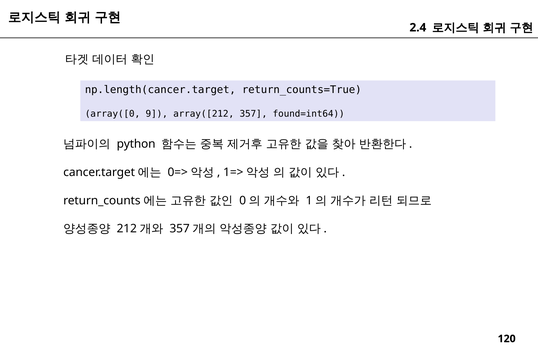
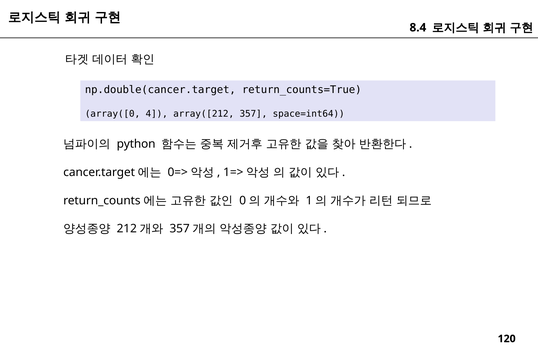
2.4: 2.4 -> 8.4 (418, 28)
np.length(cancer.target: np.length(cancer.target -> np.double(cancer.target (160, 90)
9: 9 -> 4 (157, 114)
found=int64: found=int64 -> space=int64 (309, 114)
